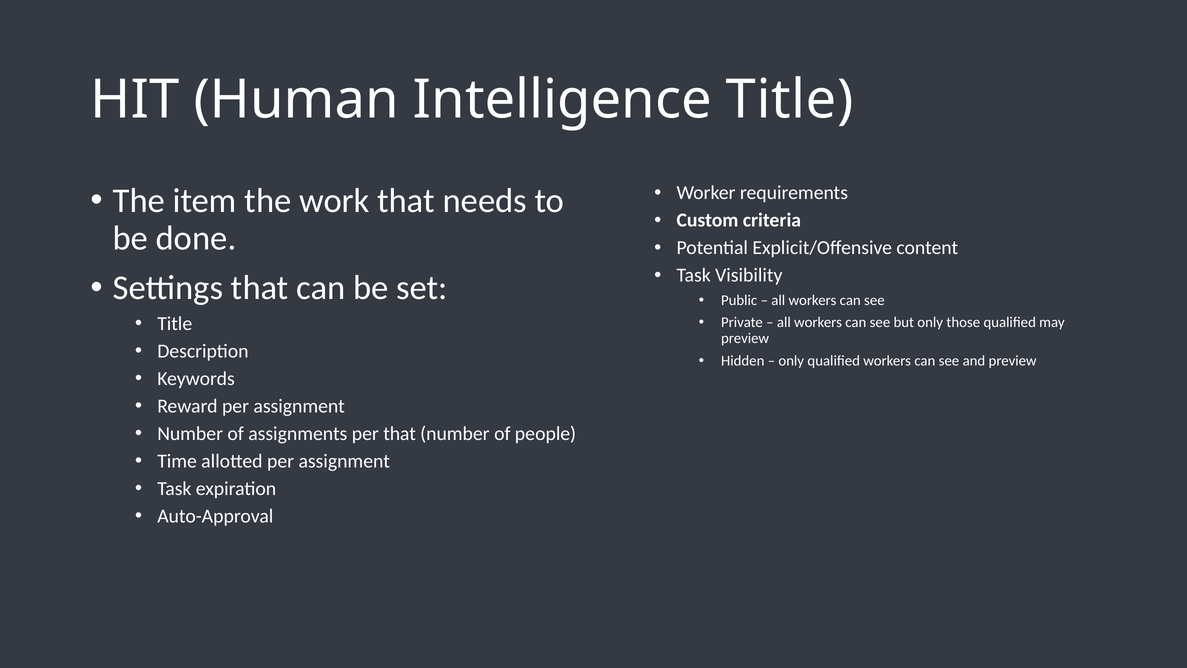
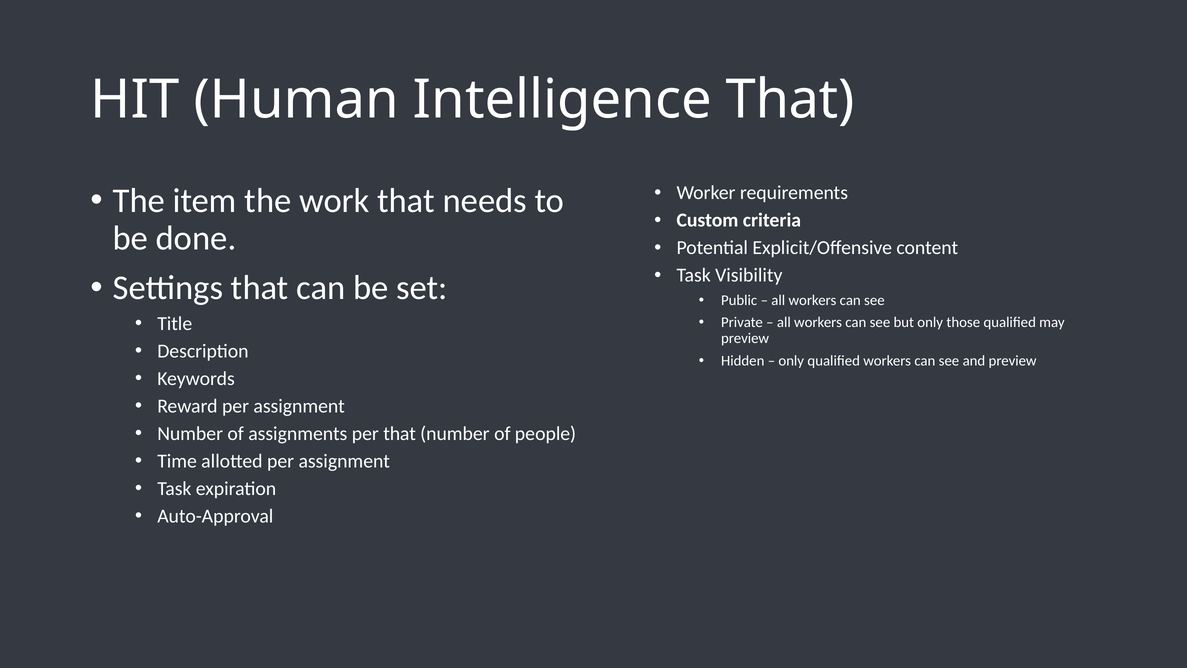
Intelligence Title: Title -> That (790, 100)
